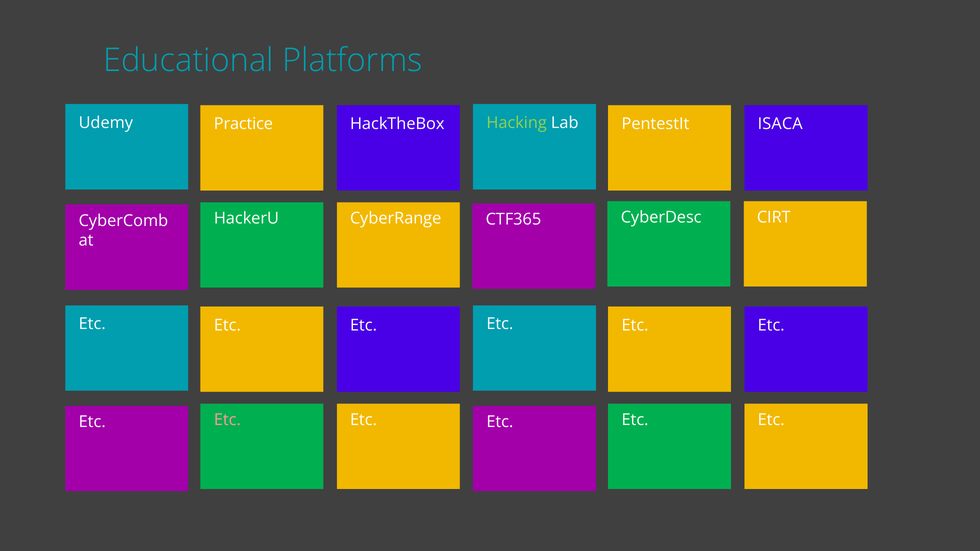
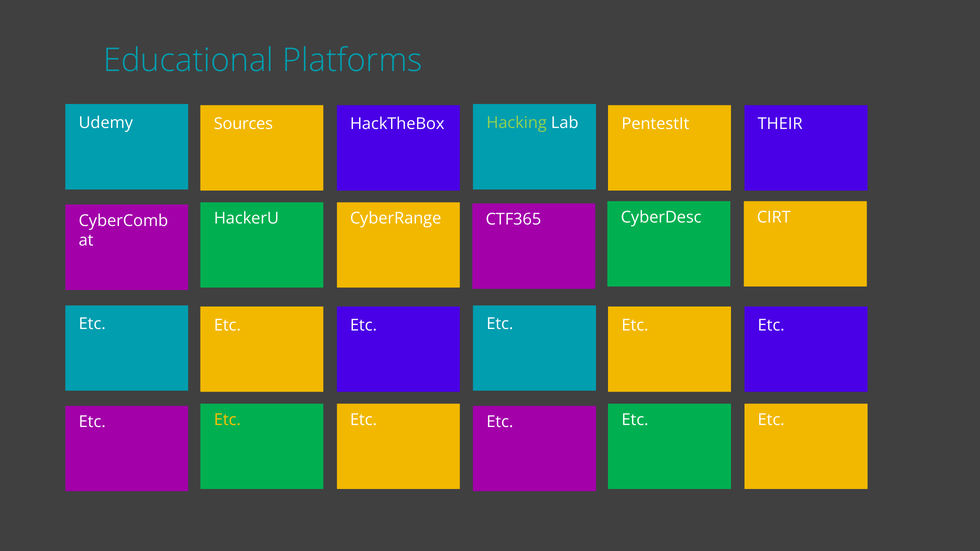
Practice: Practice -> Sources (243, 124)
ISACA: ISACA -> THEIR (780, 124)
Etc colour: pink -> yellow (227, 420)
